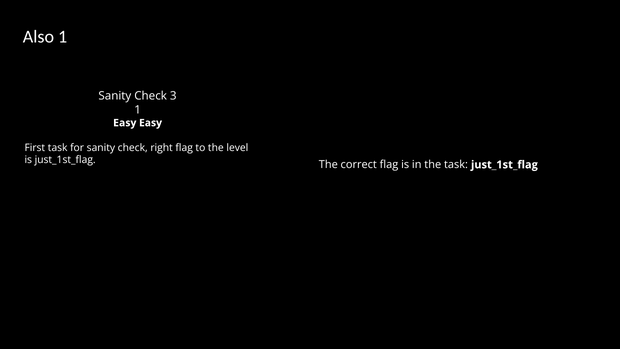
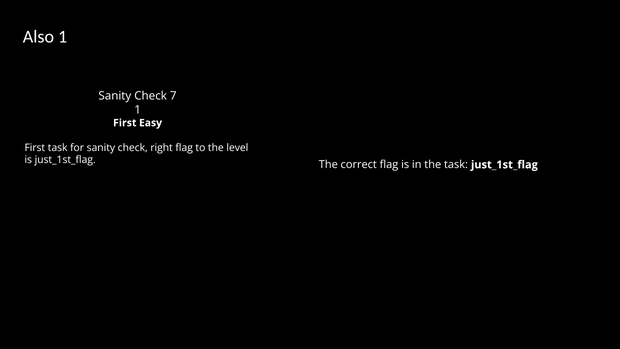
3: 3 -> 7 (173, 96)
Easy: Easy -> First (125, 123)
